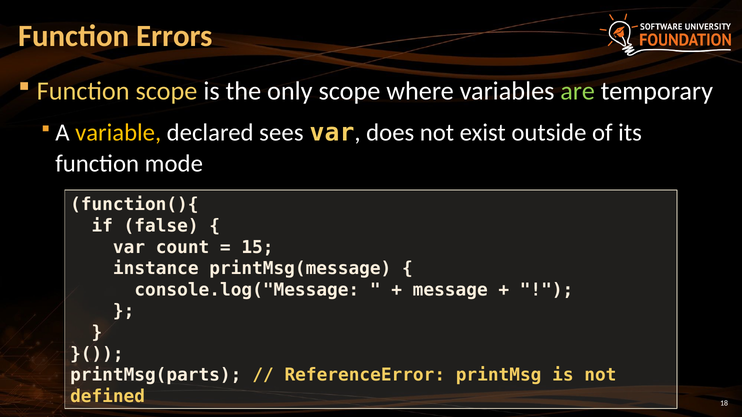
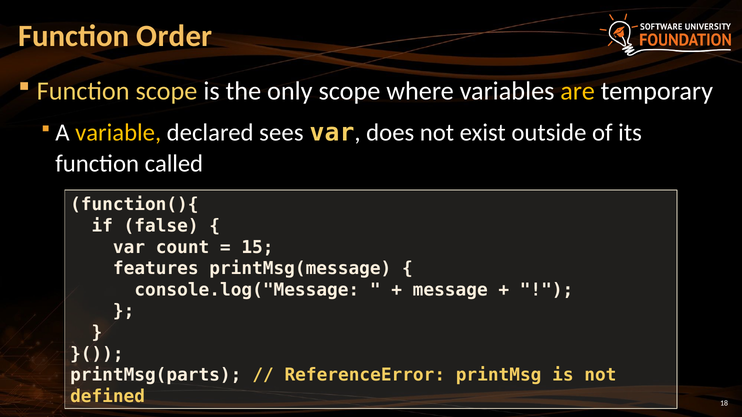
Errors: Errors -> Order (174, 36)
are colour: light green -> yellow (578, 91)
mode: mode -> called (174, 164)
instance: instance -> features (156, 269)
